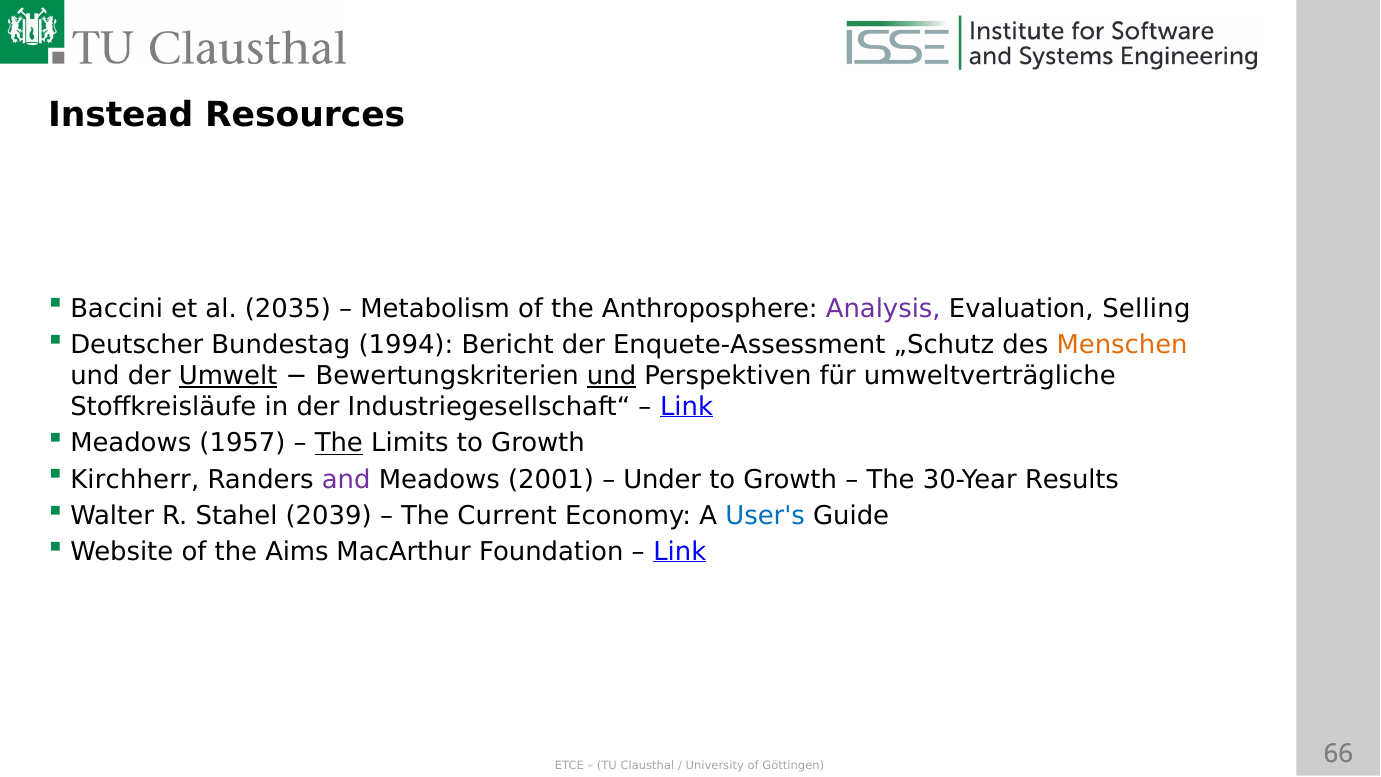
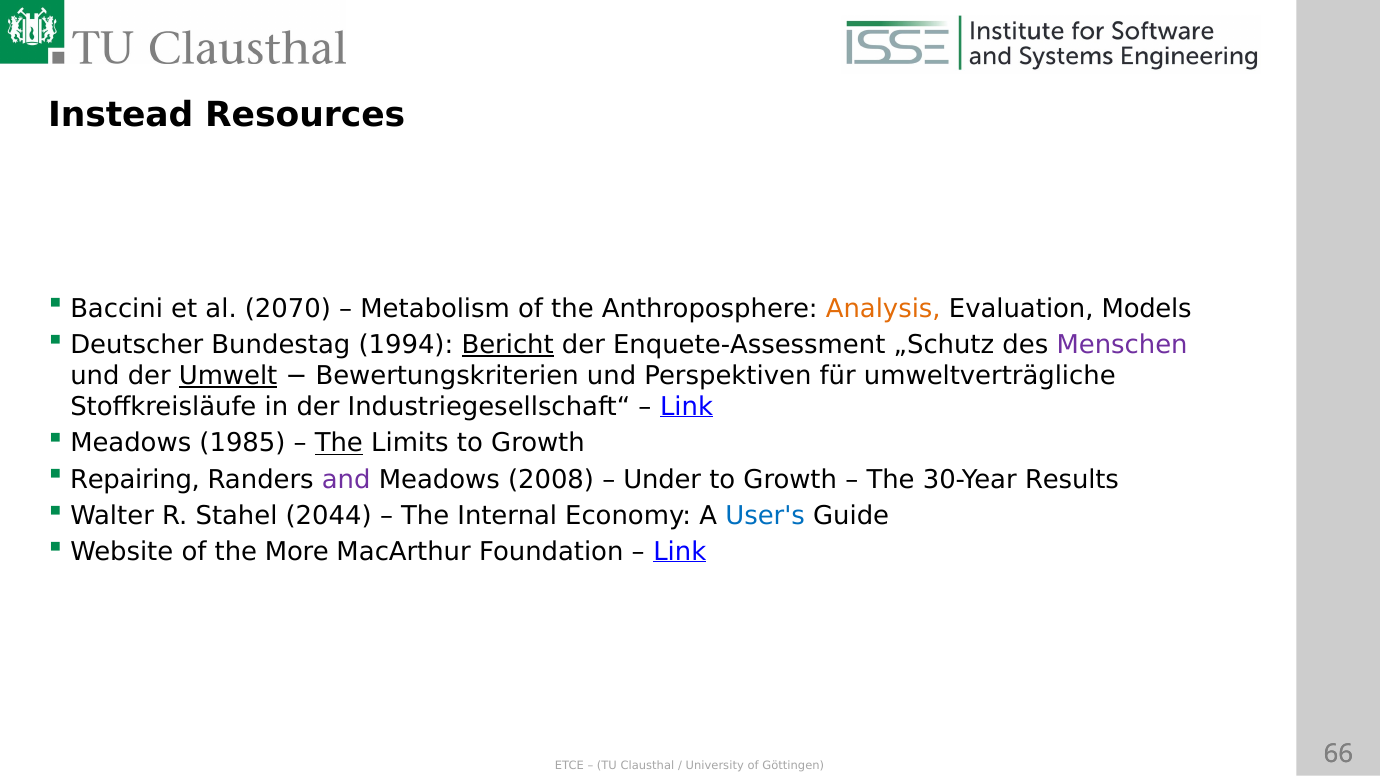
2035: 2035 -> 2070 (288, 309)
Analysis colour: purple -> orange (883, 309)
Selling: Selling -> Models (1147, 309)
Bericht underline: none -> present (508, 345)
Menschen colour: orange -> purple (1122, 345)
und underline: present -> none (612, 376)
1957: 1957 -> 1985 (242, 443)
Kirchherr: Kirchherr -> Repairing (135, 480)
2001: 2001 -> 2008 (551, 480)
2039: 2039 -> 2044 (329, 516)
Current: Current -> Internal (507, 516)
Aims: Aims -> More (297, 552)
